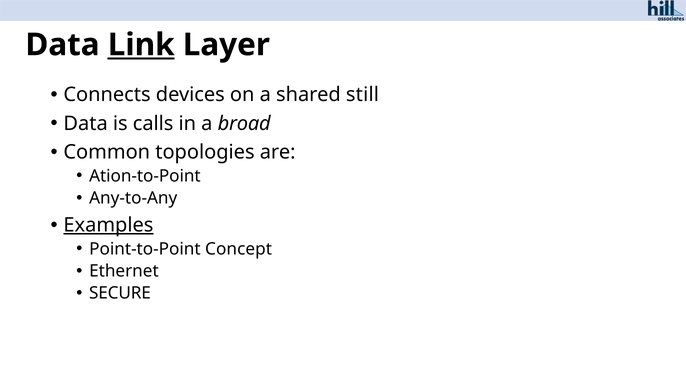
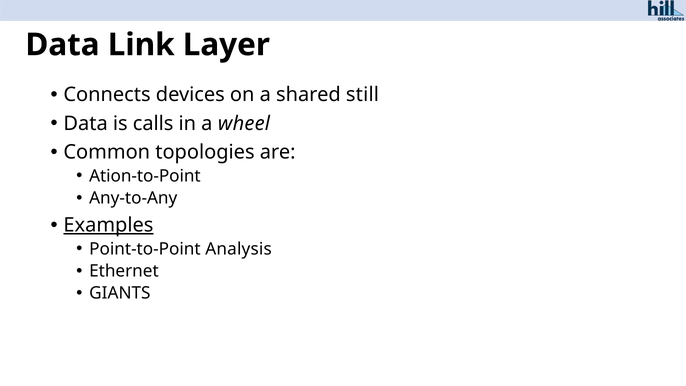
Link underline: present -> none (141, 45)
broad: broad -> wheel (244, 123)
Concept: Concept -> Analysis (239, 249)
SECURE: SECURE -> GIANTS (120, 293)
